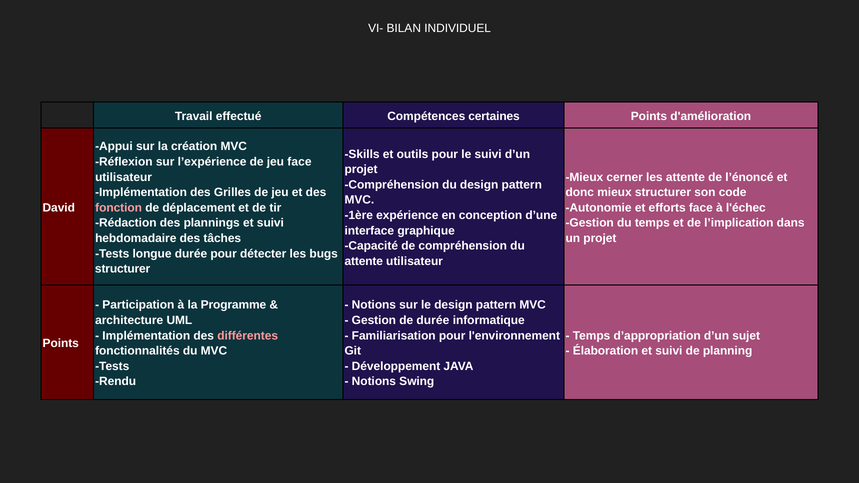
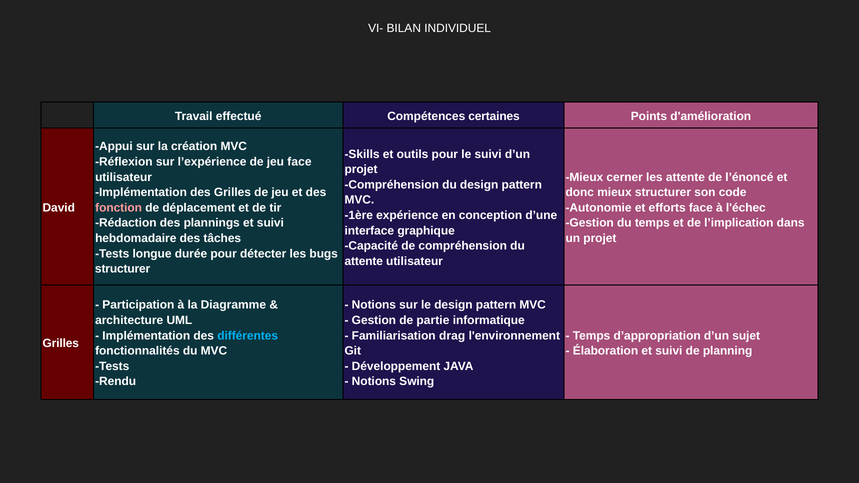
Programme: Programme -> Diagramme (233, 305)
de durée: durée -> partie (433, 320)
différentes colour: pink -> light blue (248, 336)
Familiarisation pour: pour -> drag (452, 336)
Points: Points -> Grilles (61, 343)
